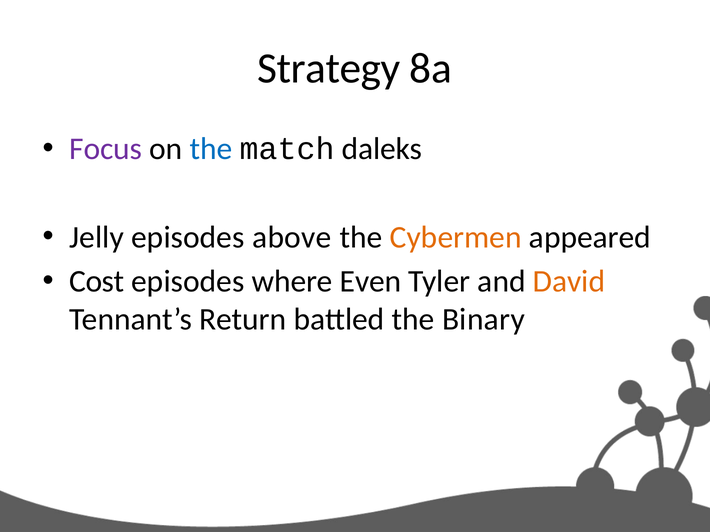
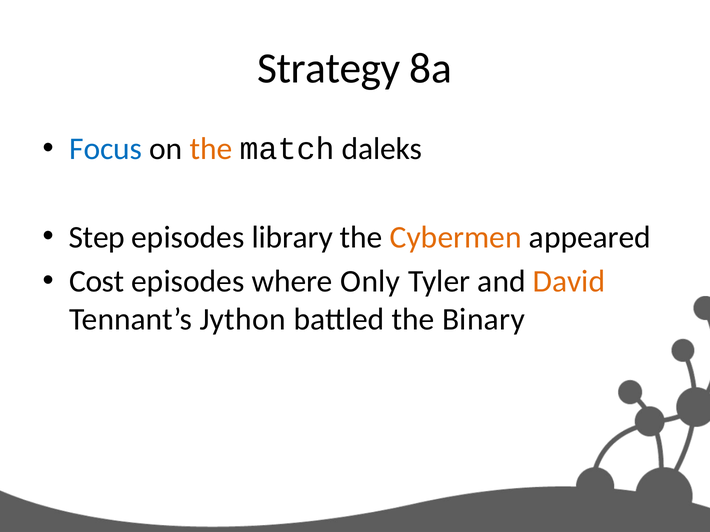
Focus colour: purple -> blue (106, 149)
the colour: blue -> orange (211, 149)
Jelly: Jelly -> Step (97, 237)
above: above -> library (292, 237)
Even: Even -> Only (370, 282)
Return: Return -> Jython (243, 320)
